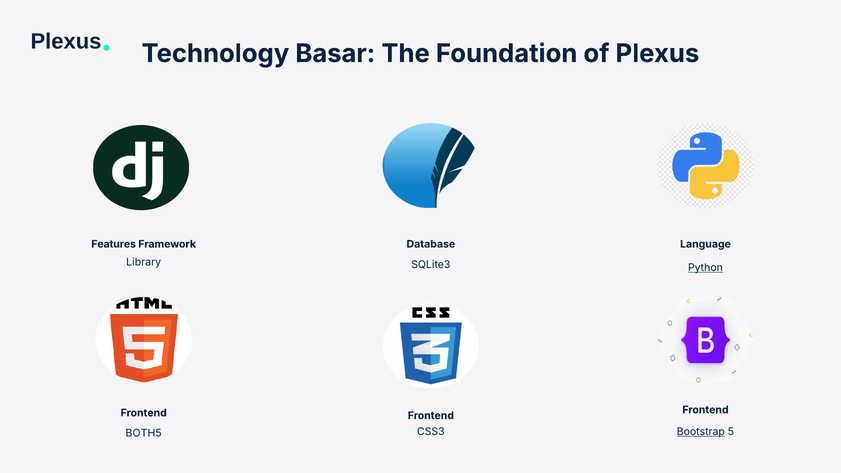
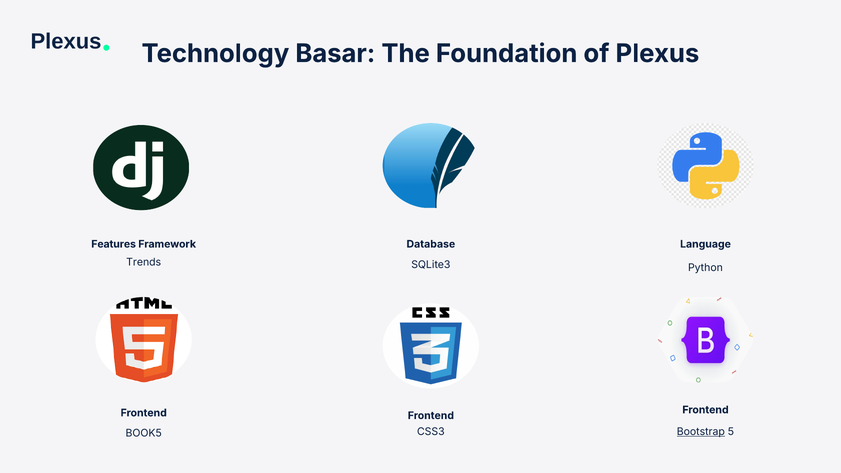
Library: Library -> Trends (144, 262)
Python underline: present -> none (705, 268)
BOTH5: BOTH5 -> BOOK5 (144, 433)
